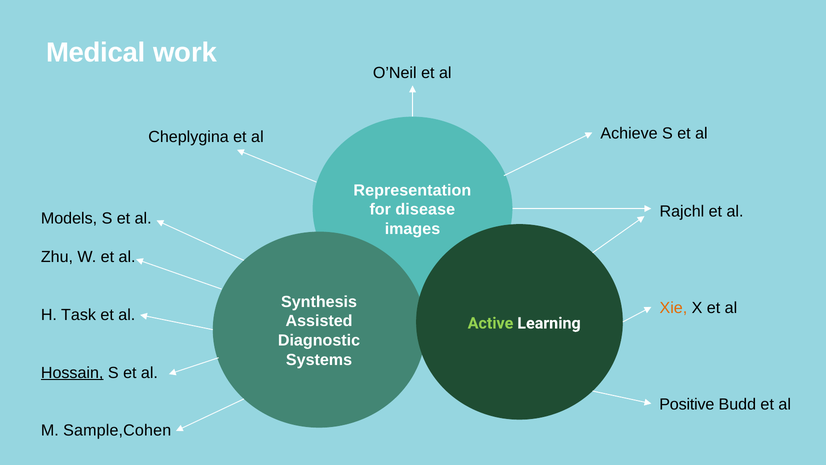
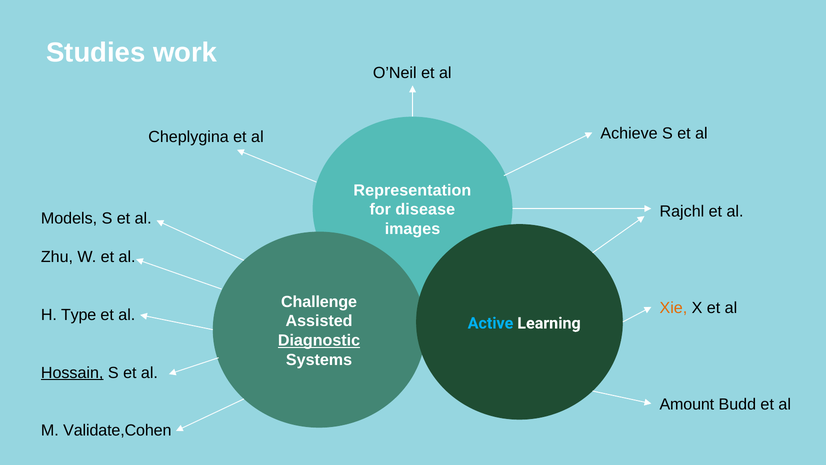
Medical: Medical -> Studies (96, 53)
Synthesis: Synthesis -> Challenge (319, 302)
Task: Task -> Type (79, 315)
Active colour: light green -> light blue (490, 323)
Diagnostic underline: none -> present (319, 340)
Positive: Positive -> Amount (687, 404)
Sample,Cohen: Sample,Cohen -> Validate,Cohen (117, 430)
